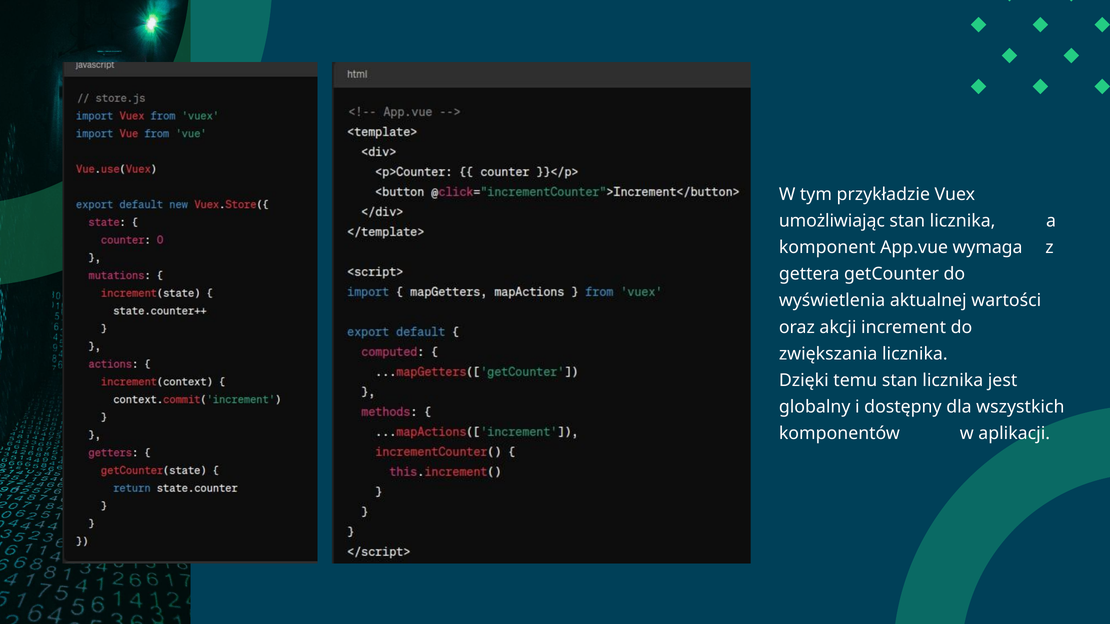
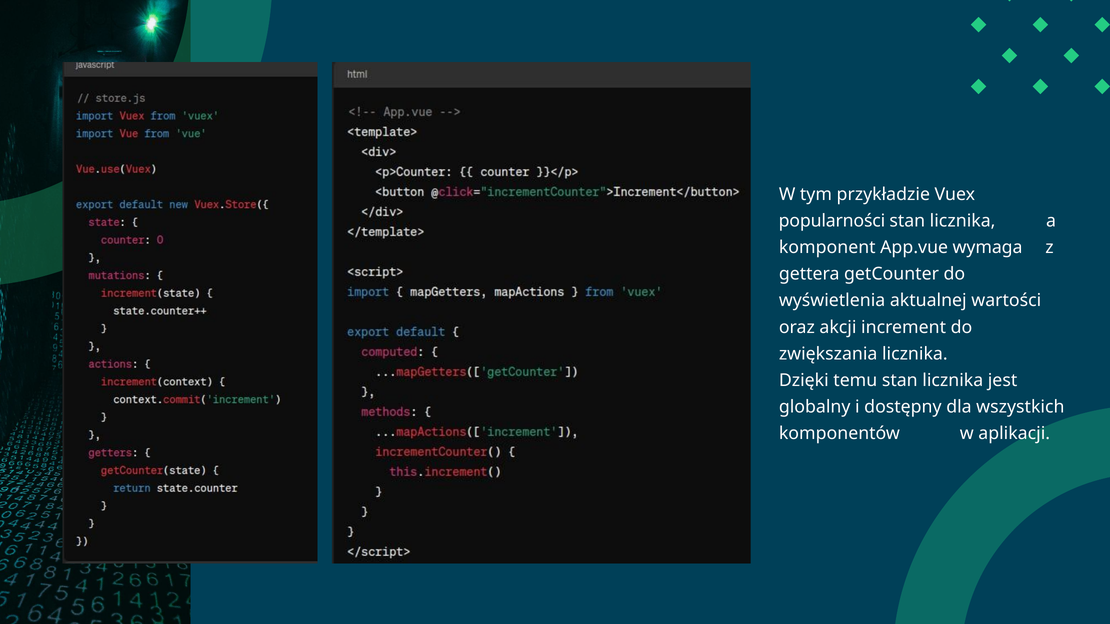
umożliwiając: umożliwiając -> popularności (832, 221)
